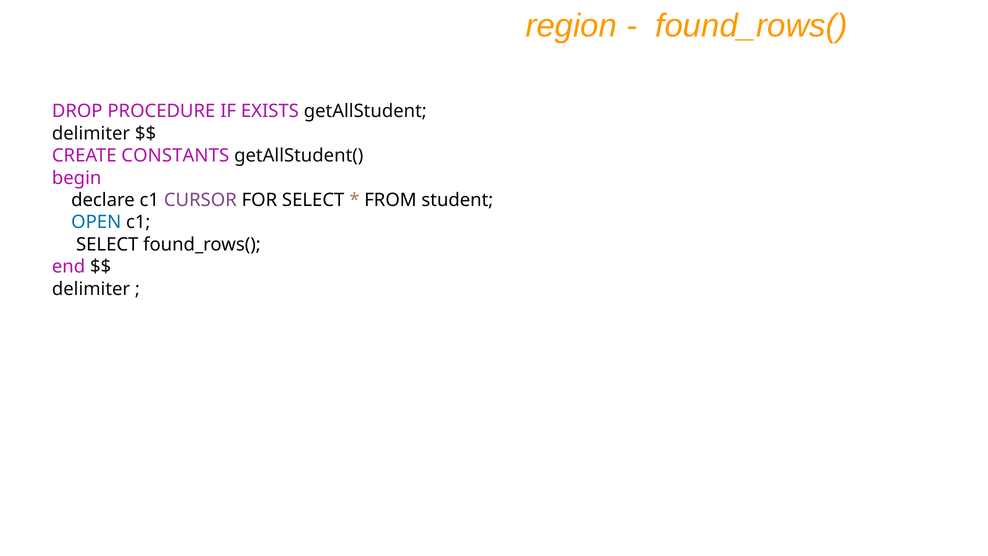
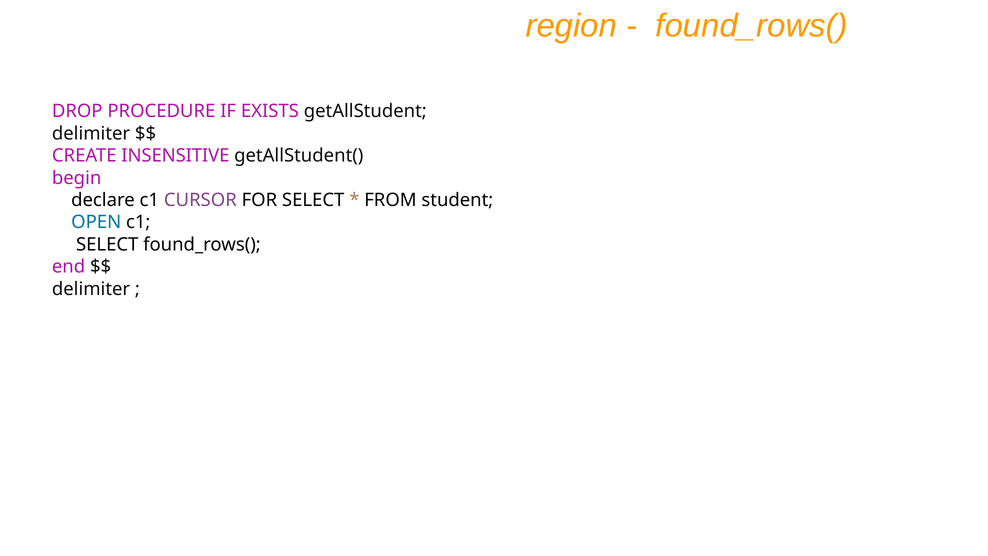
CONSTANTS: CONSTANTS -> INSENSITIVE (175, 156)
